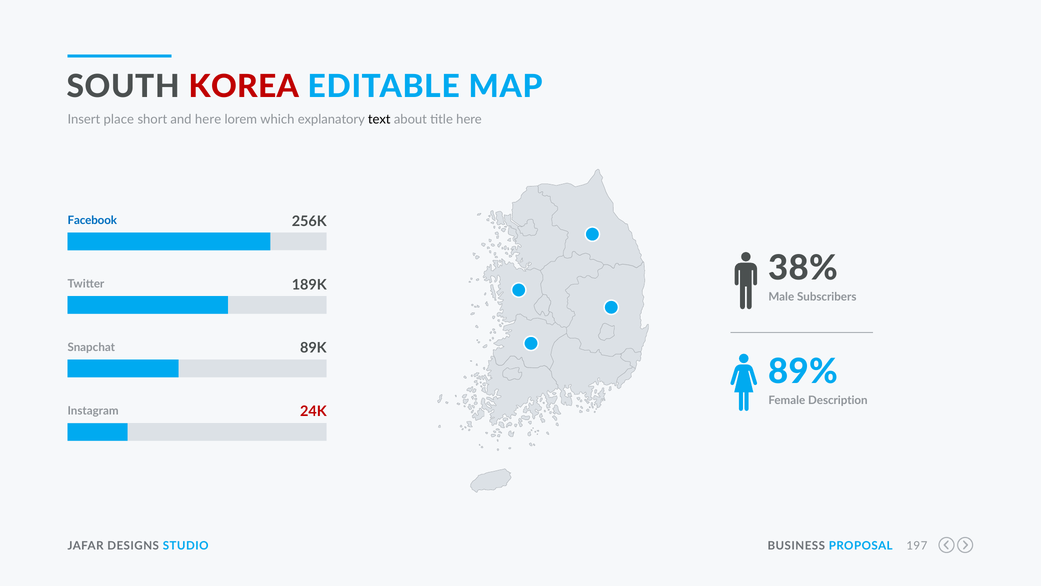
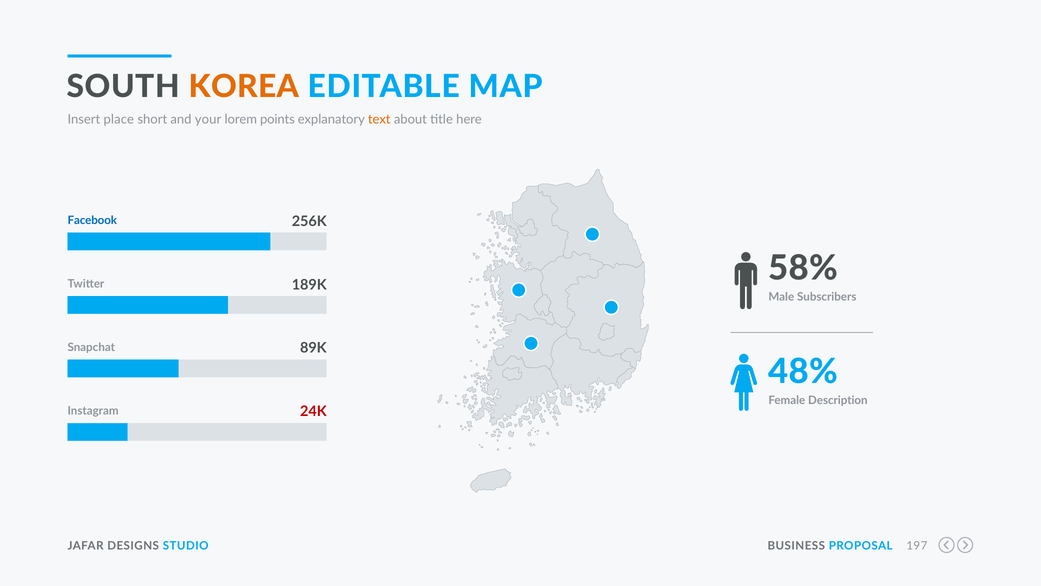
KOREA colour: red -> orange (244, 87)
and here: here -> your (208, 120)
which: which -> points (277, 120)
text colour: black -> orange (379, 120)
38%: 38% -> 58% (803, 268)
89%: 89% -> 48% (803, 372)
